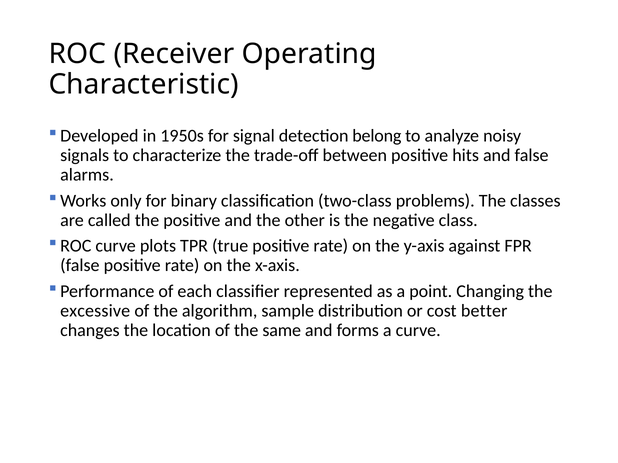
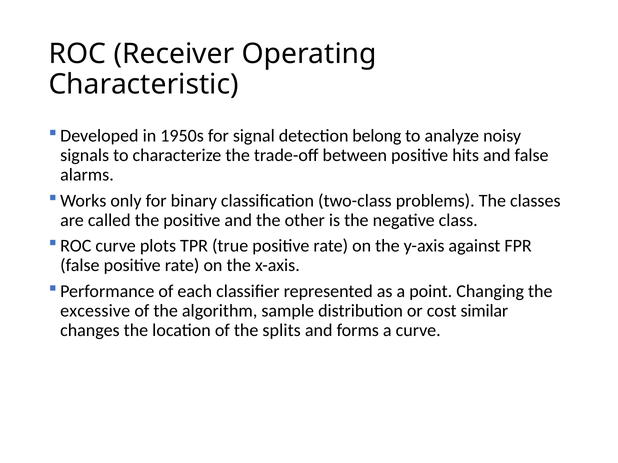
better: better -> similar (484, 311)
same: same -> splits (282, 331)
